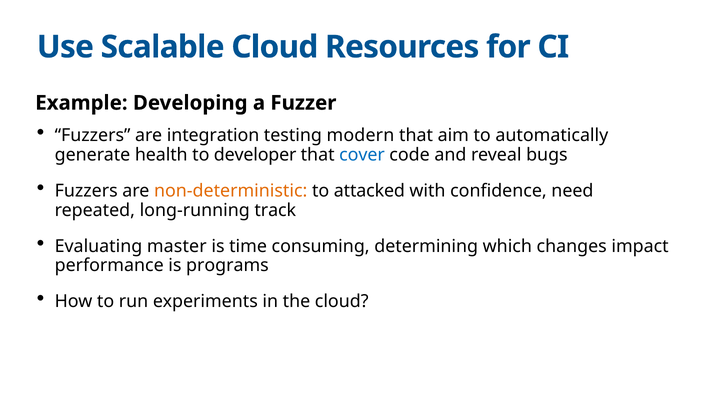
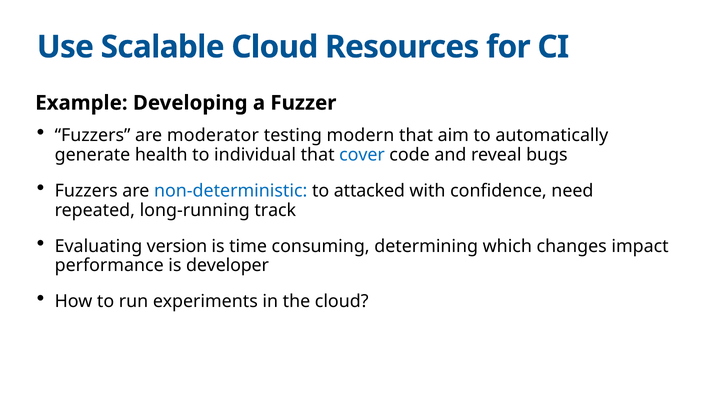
integration: integration -> moderator (213, 135)
developer: developer -> individual (255, 155)
non-deterministic colour: orange -> blue (231, 191)
master: master -> version (177, 246)
programs: programs -> developer (227, 265)
